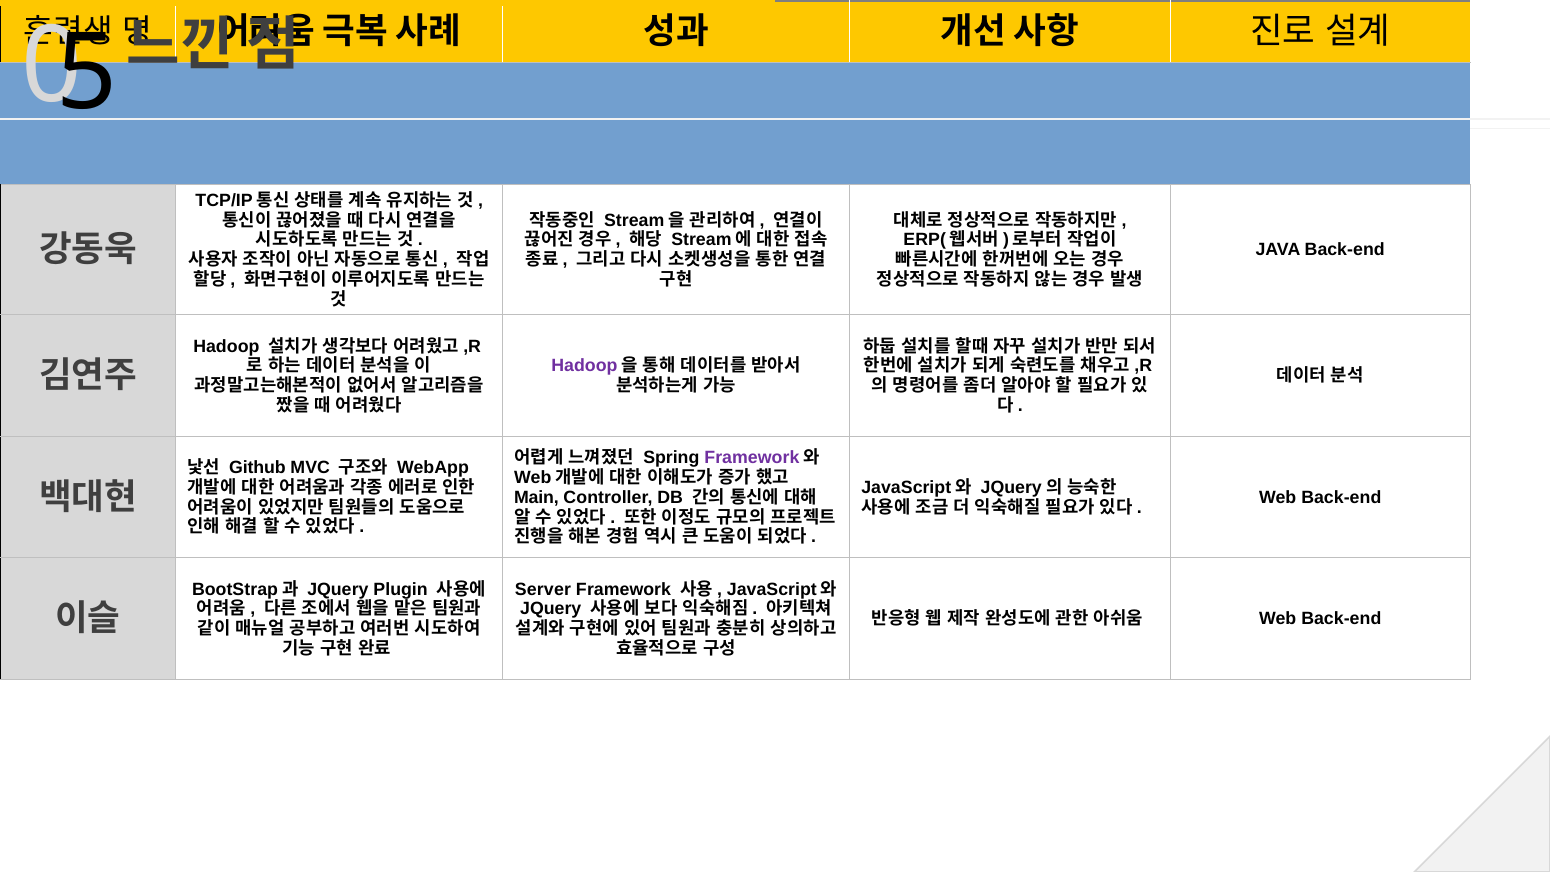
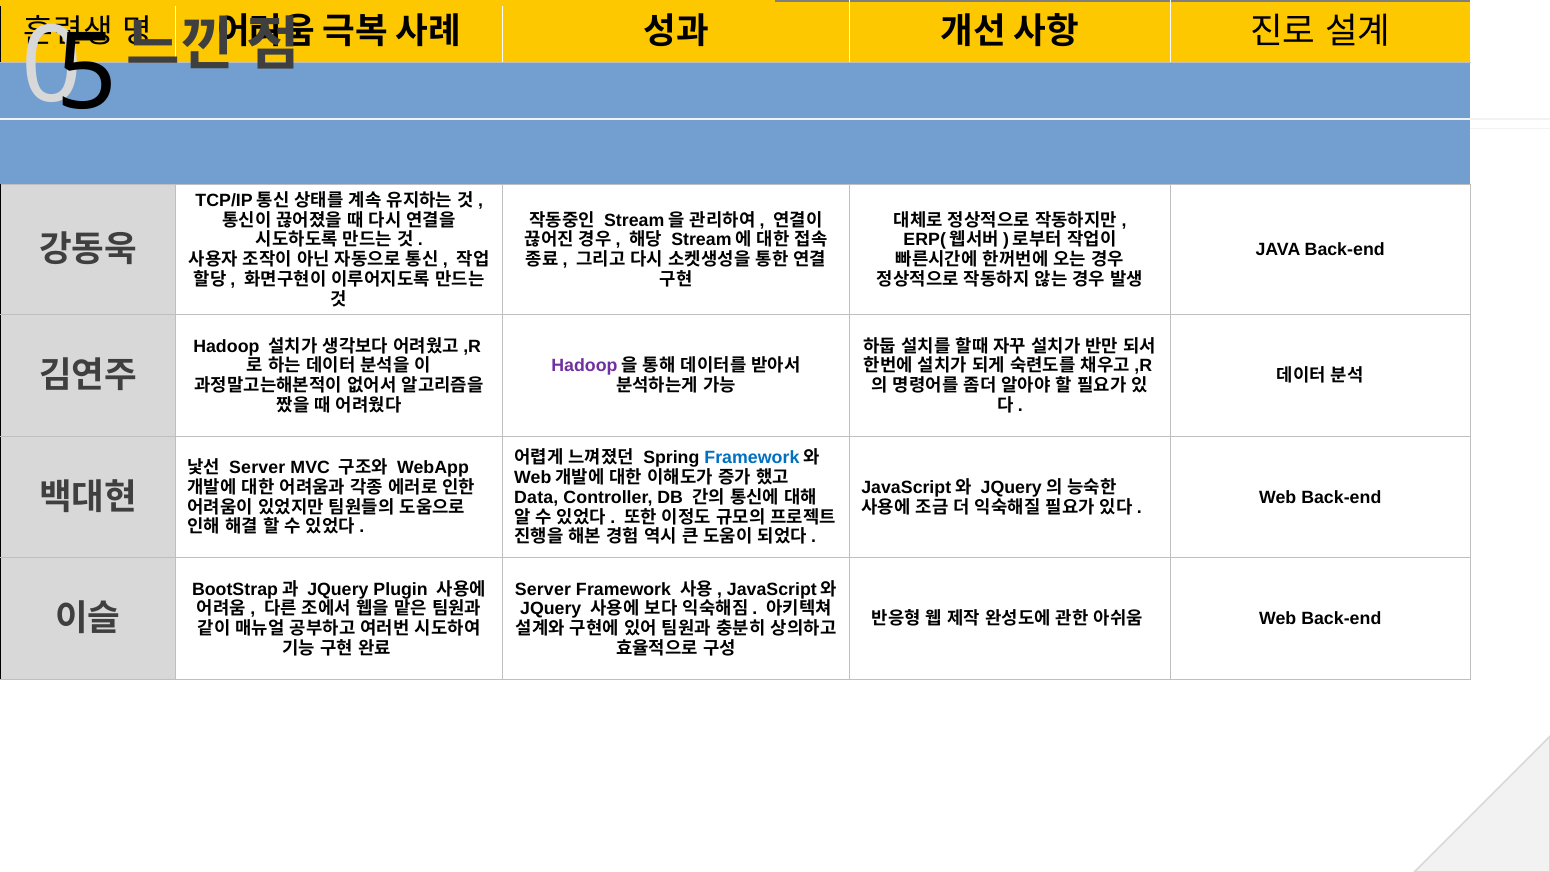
Framework colour: purple -> blue (752, 458)
Github: Github -> Server (257, 468)
Main: Main -> Data (536, 497)
